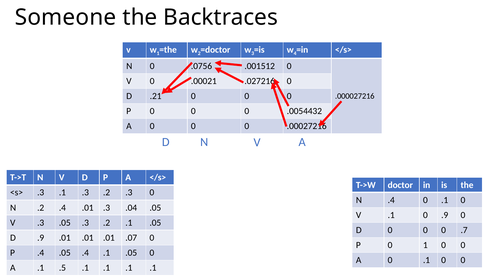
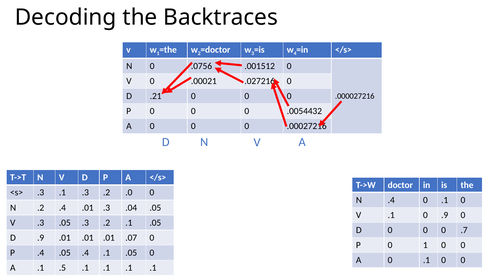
Someone: Someone -> Decoding (66, 17)
.2 .3: .3 -> .0 (129, 192)
